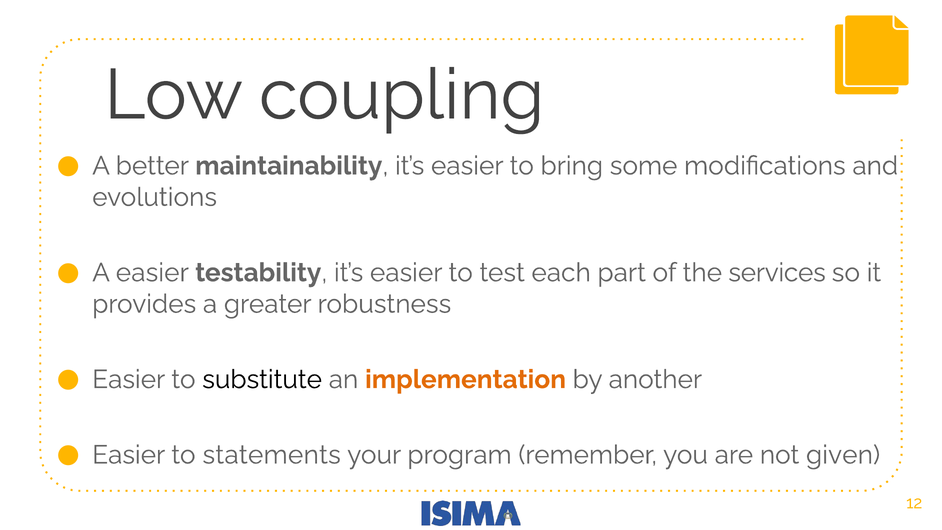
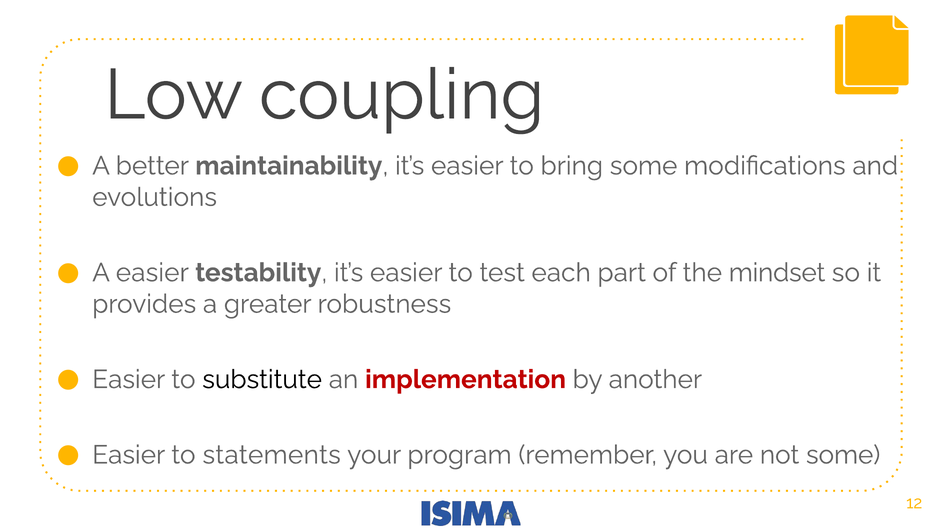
services: services -> mindset (777, 273)
implementation colour: orange -> red (466, 379)
not given: given -> some (843, 455)
